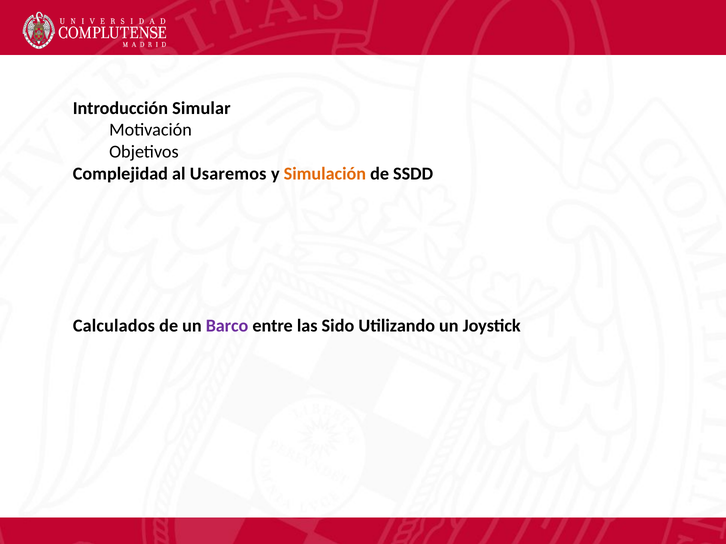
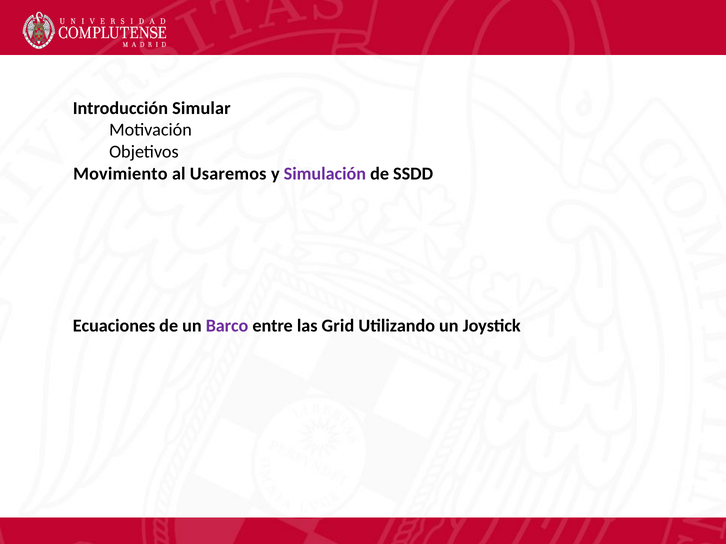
Complejidad: Complejidad -> Movimiento (120, 174)
Simulación colour: orange -> purple (325, 174)
Calculados: Calculados -> Ecuaciones (114, 326)
Sido: Sido -> Grid (338, 326)
